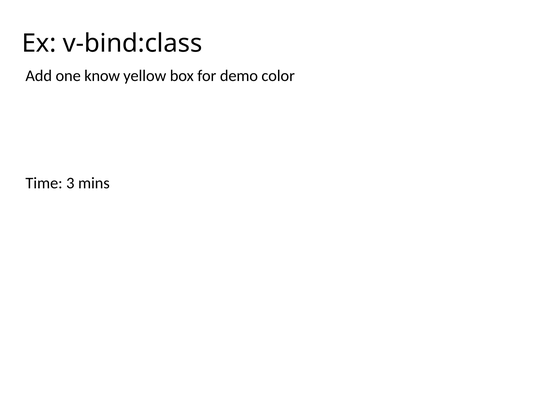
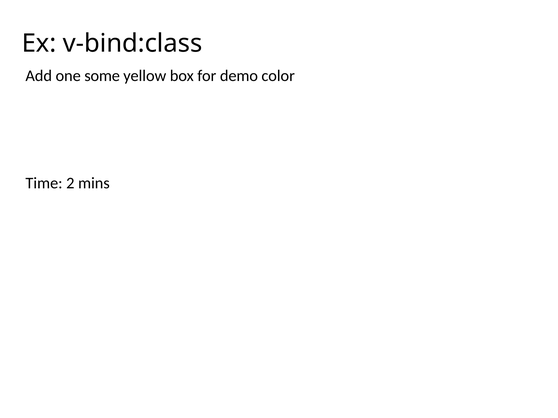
know: know -> some (102, 76)
3: 3 -> 2 (70, 183)
